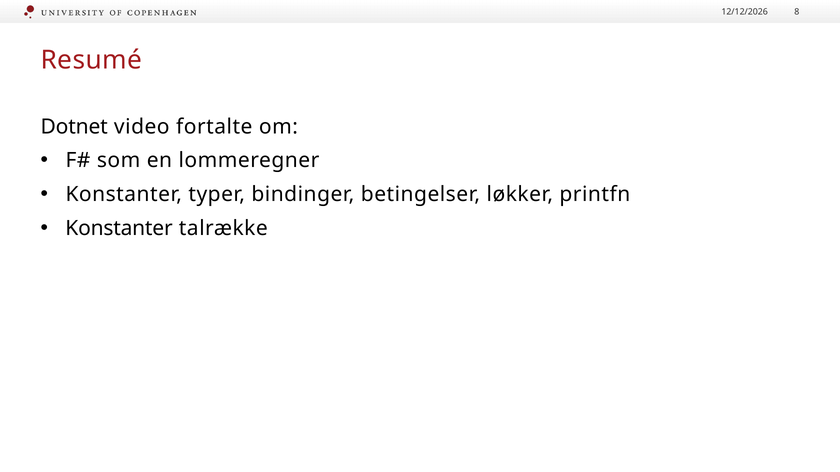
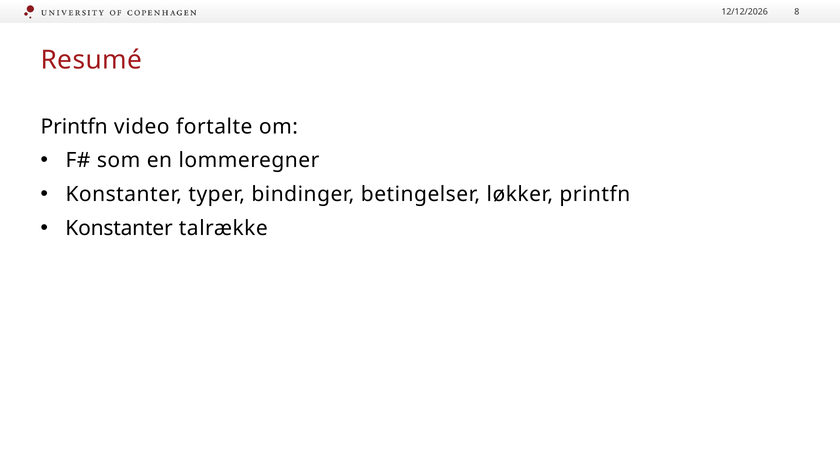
Dotnet: Dotnet -> Printfn (74, 127)
